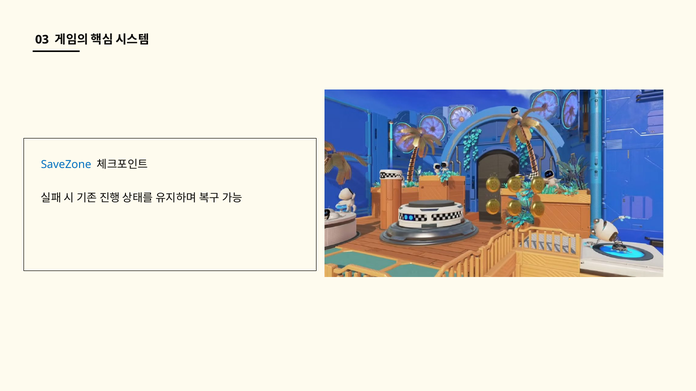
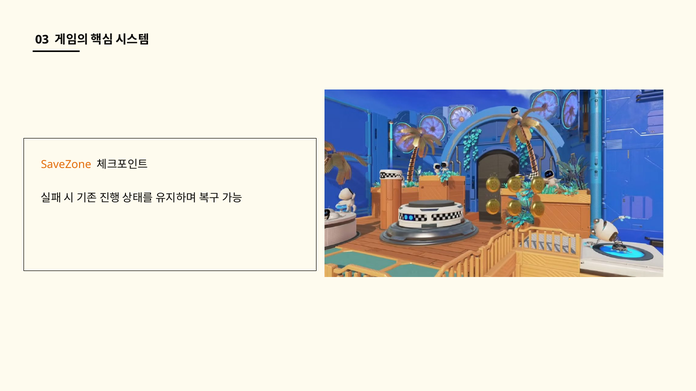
SaveZone colour: blue -> orange (66, 165)
